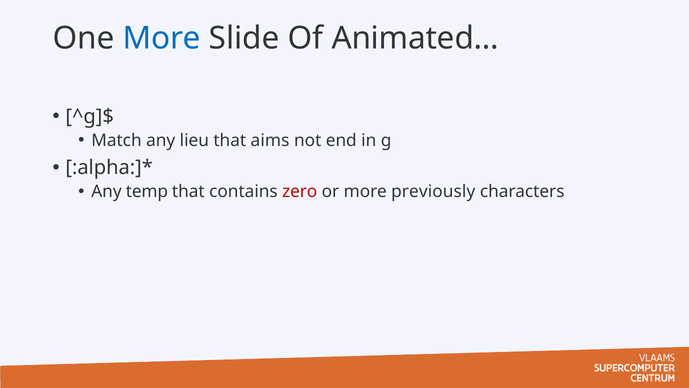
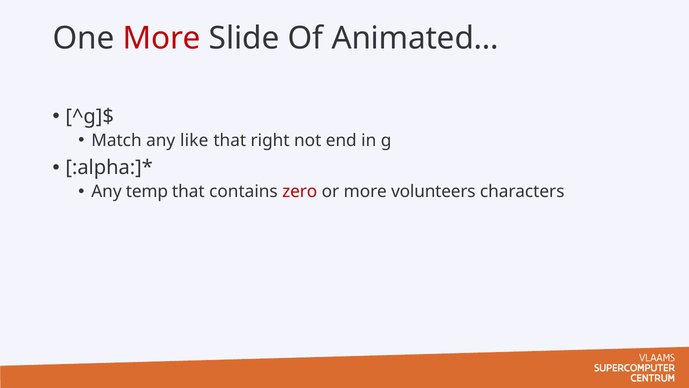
More colour: blue -> red (162, 38)
lieu: lieu -> like (194, 140)
aims: aims -> right (270, 140)
previously: previously -> volunteers (433, 191)
